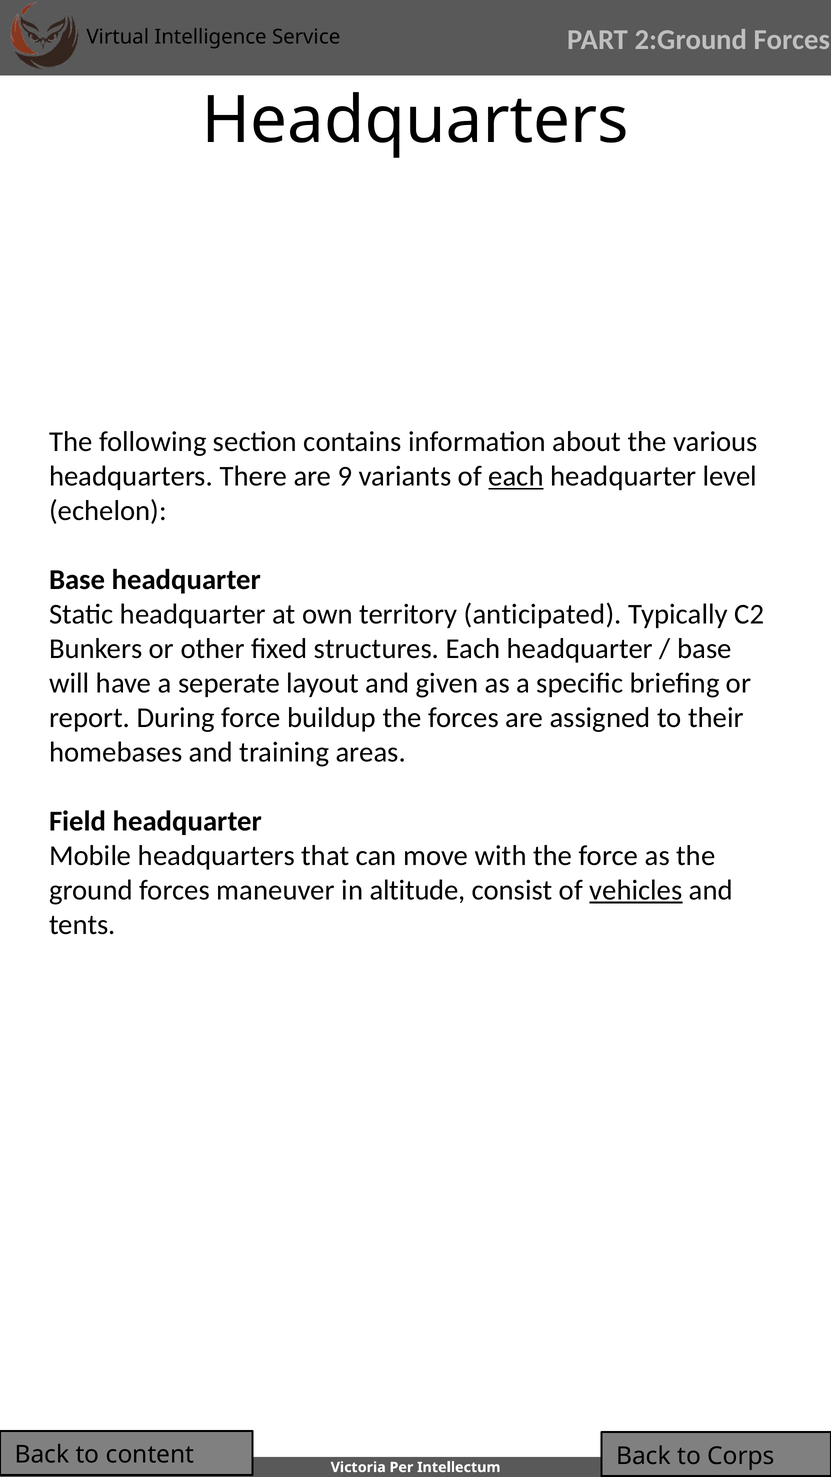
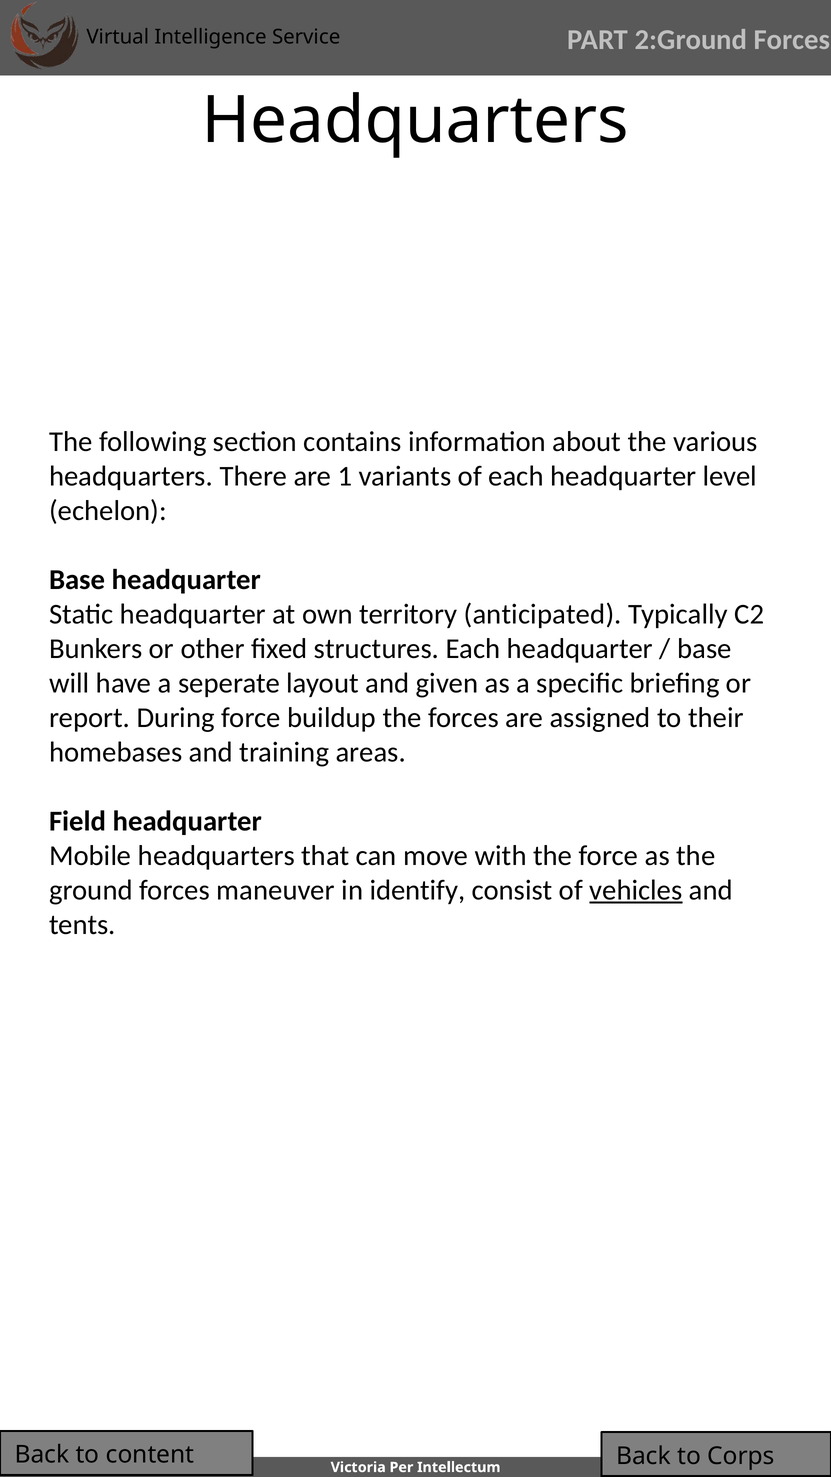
9: 9 -> 1 (345, 477)
each underline: present -> none (516, 477)
altitude: altitude -> identify (417, 890)
